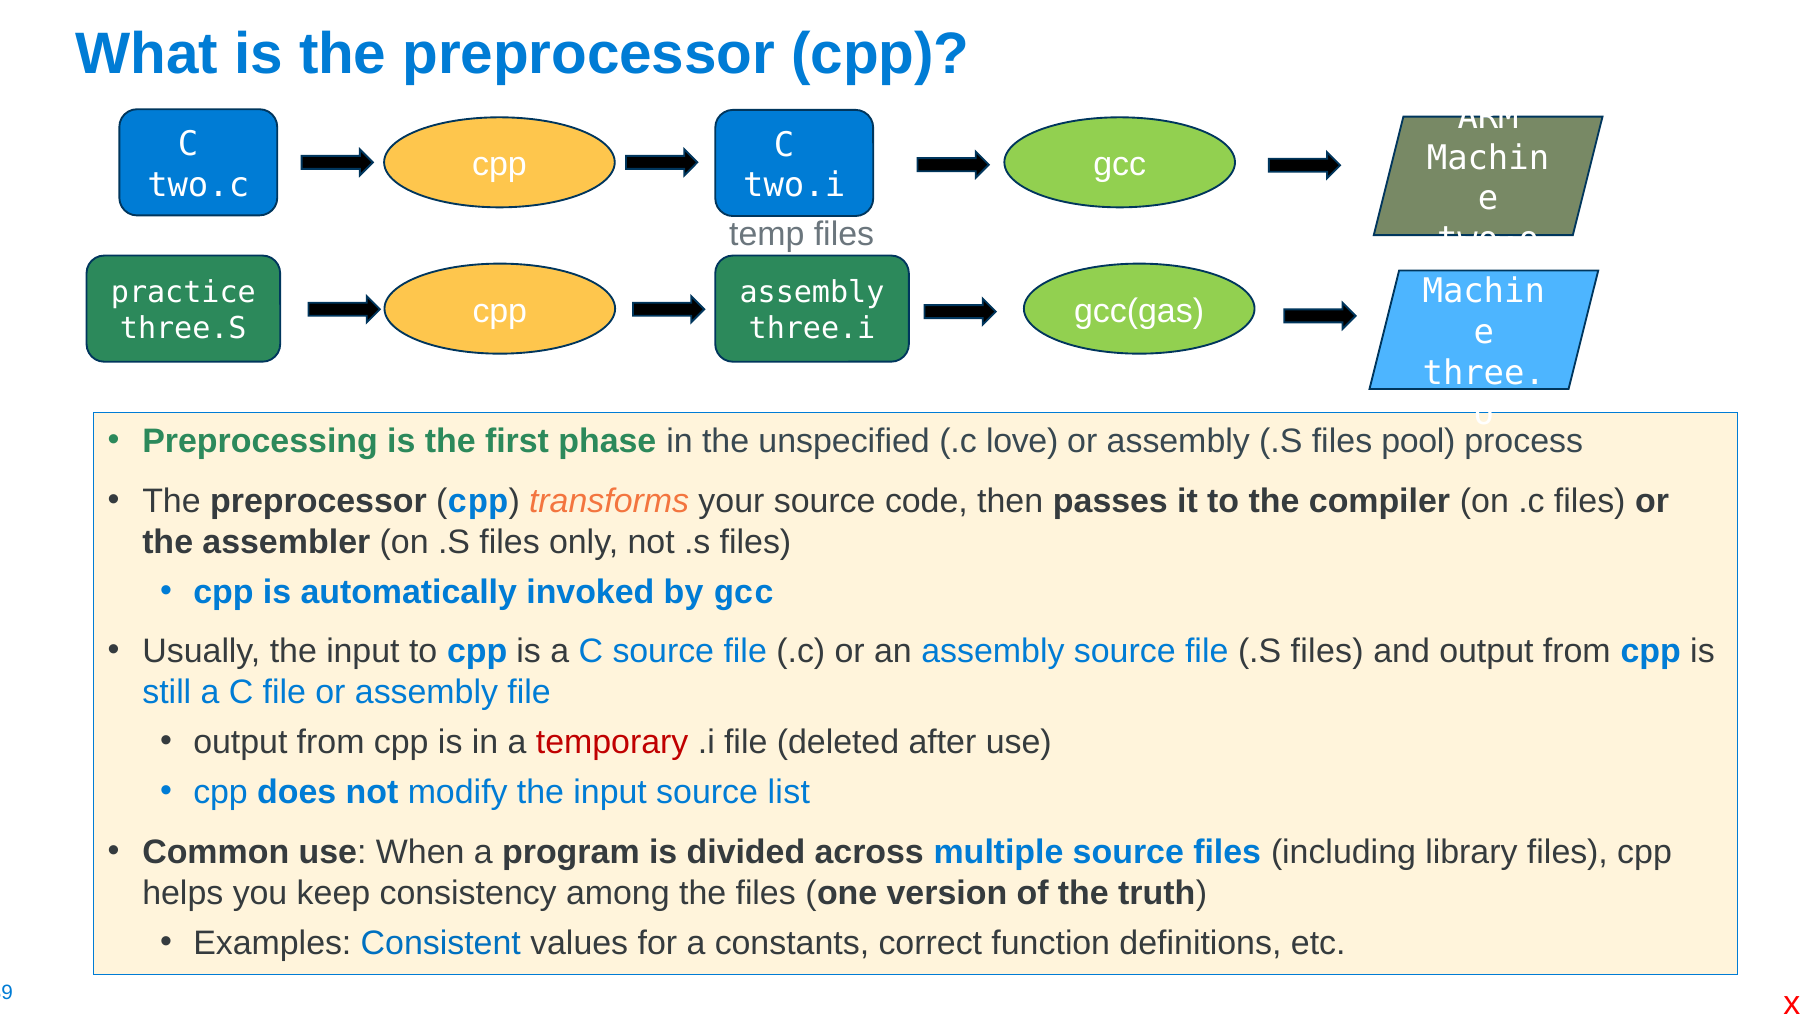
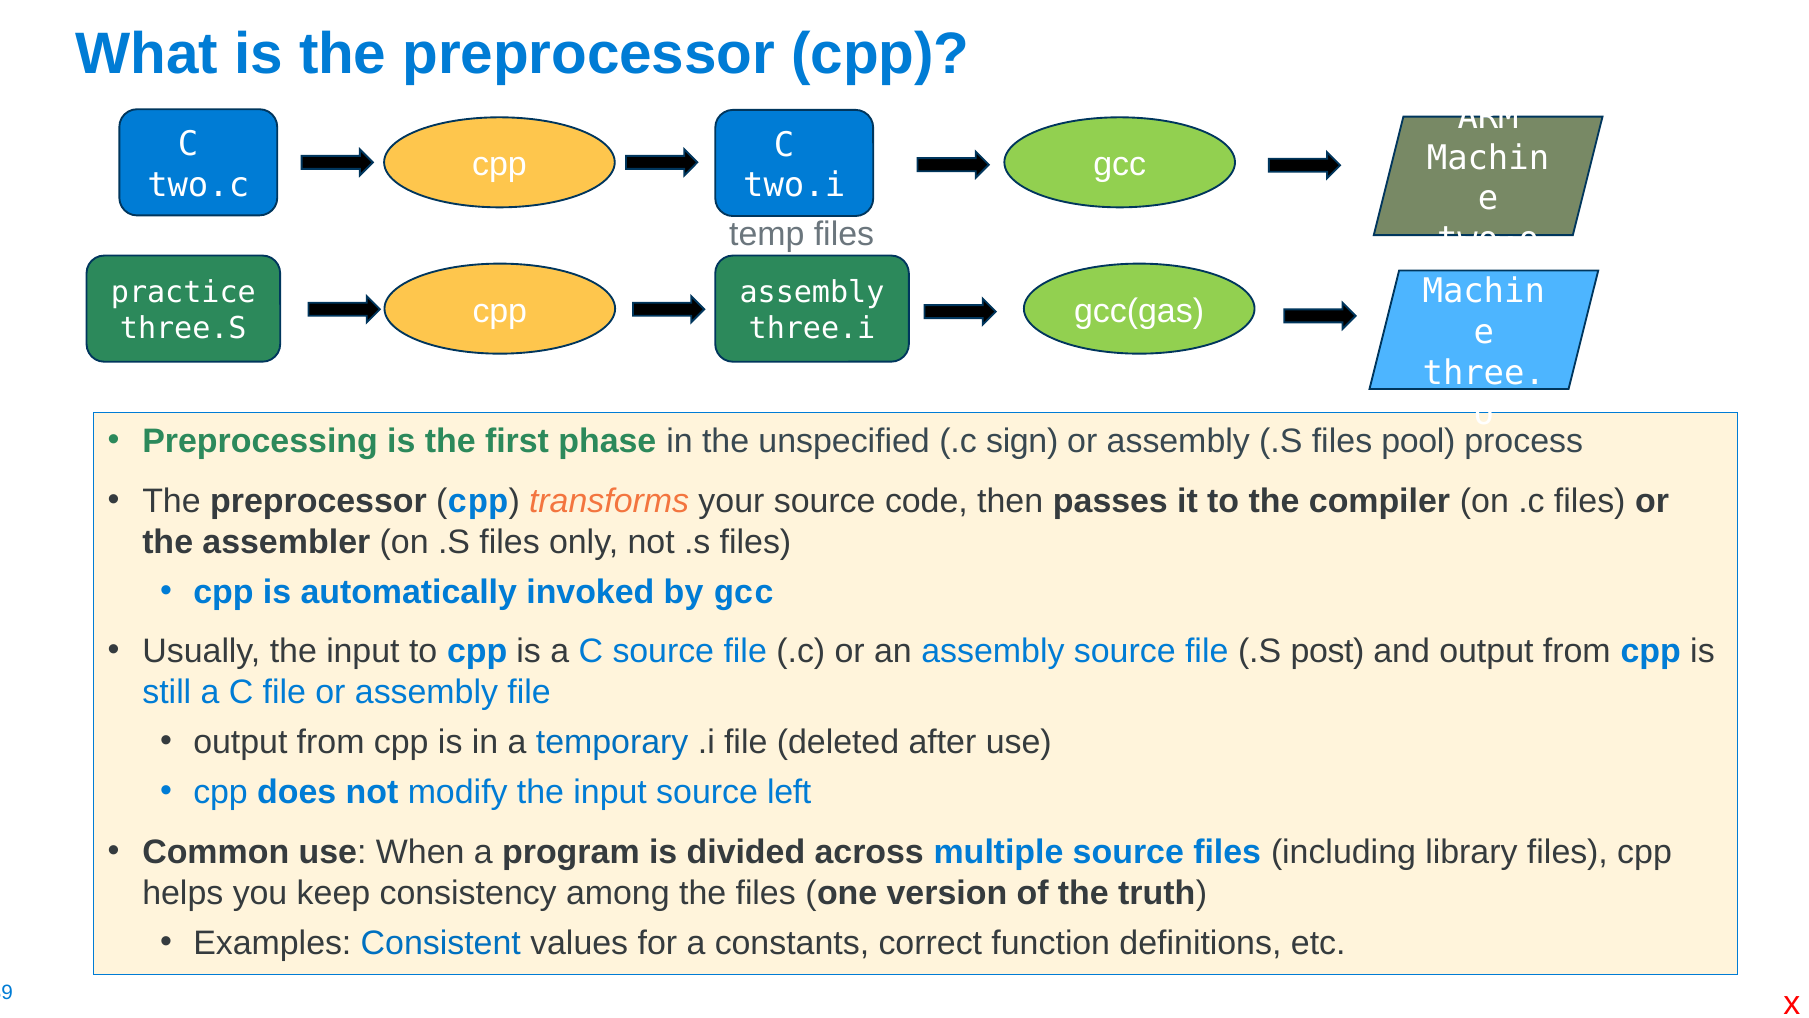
love: love -> sign (1022, 441)
file .S files: files -> post (1328, 651)
temporary colour: red -> blue (612, 742)
list: list -> left (789, 792)
